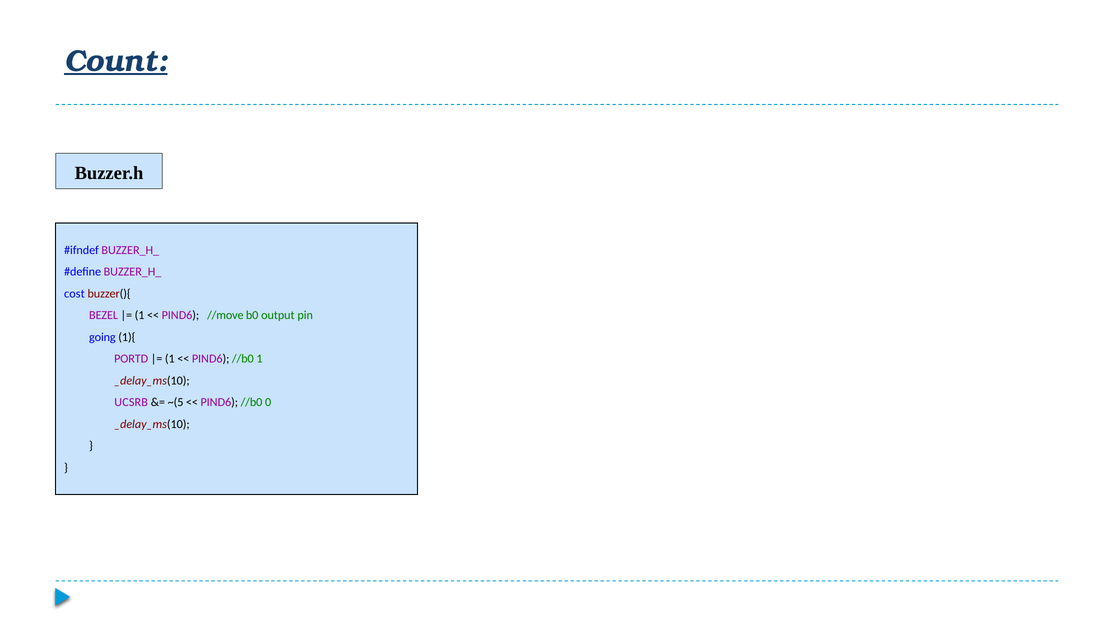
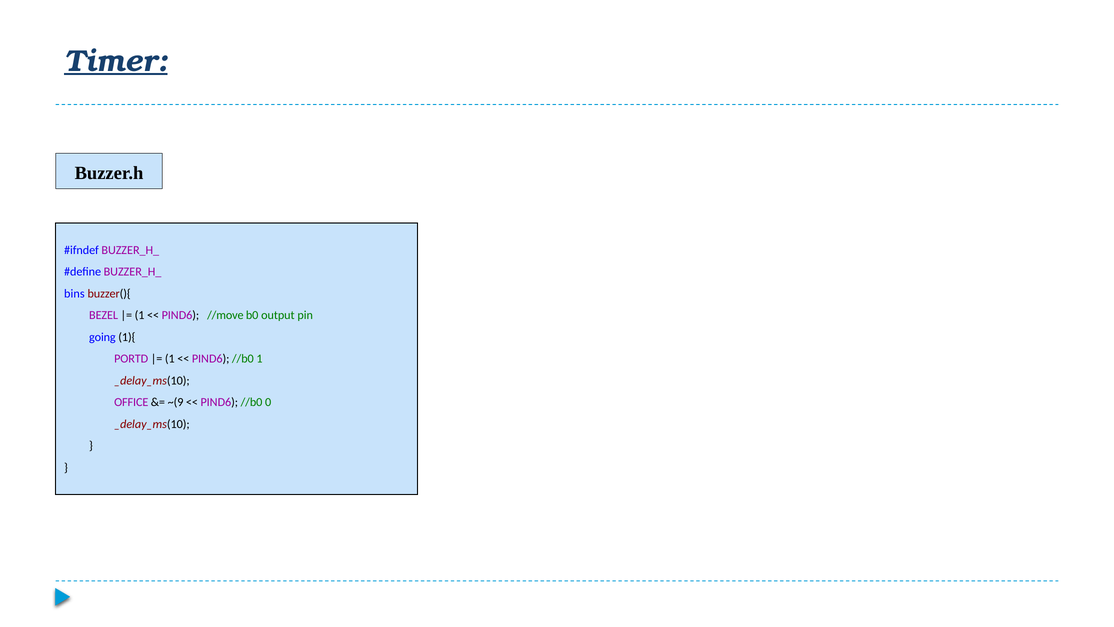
Count: Count -> Timer (116, 61)
cost: cost -> bins (74, 293)
UCSRB: UCSRB -> OFFICE (131, 402)
~(5: ~(5 -> ~(9 (176, 402)
